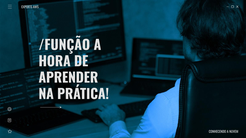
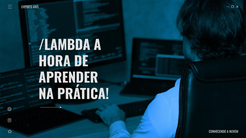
/FUNÇÃO: /FUNÇÃO -> /LAMBDA (64, 46)
